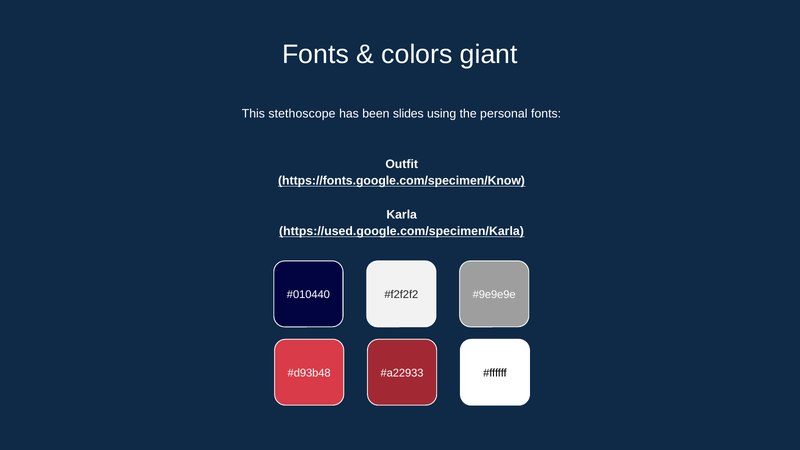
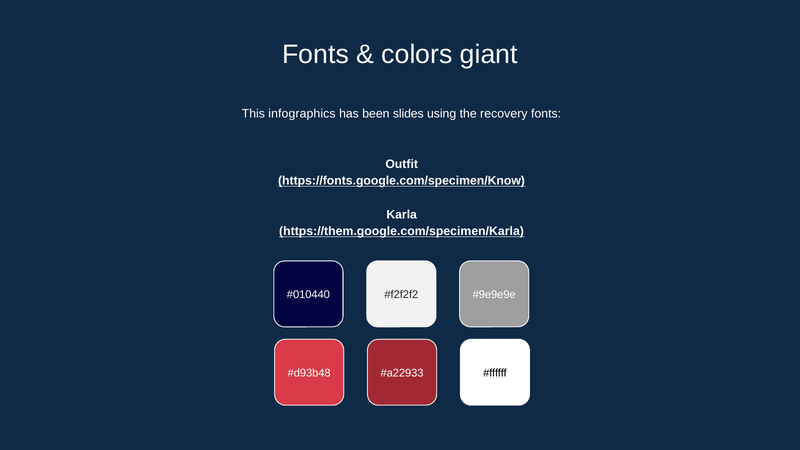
stethoscope: stethoscope -> infographics (302, 114)
personal: personal -> recovery (504, 114)
https://used.google.com/specimen/Karla: https://used.google.com/specimen/Karla -> https://them.google.com/specimen/Karla (401, 231)
